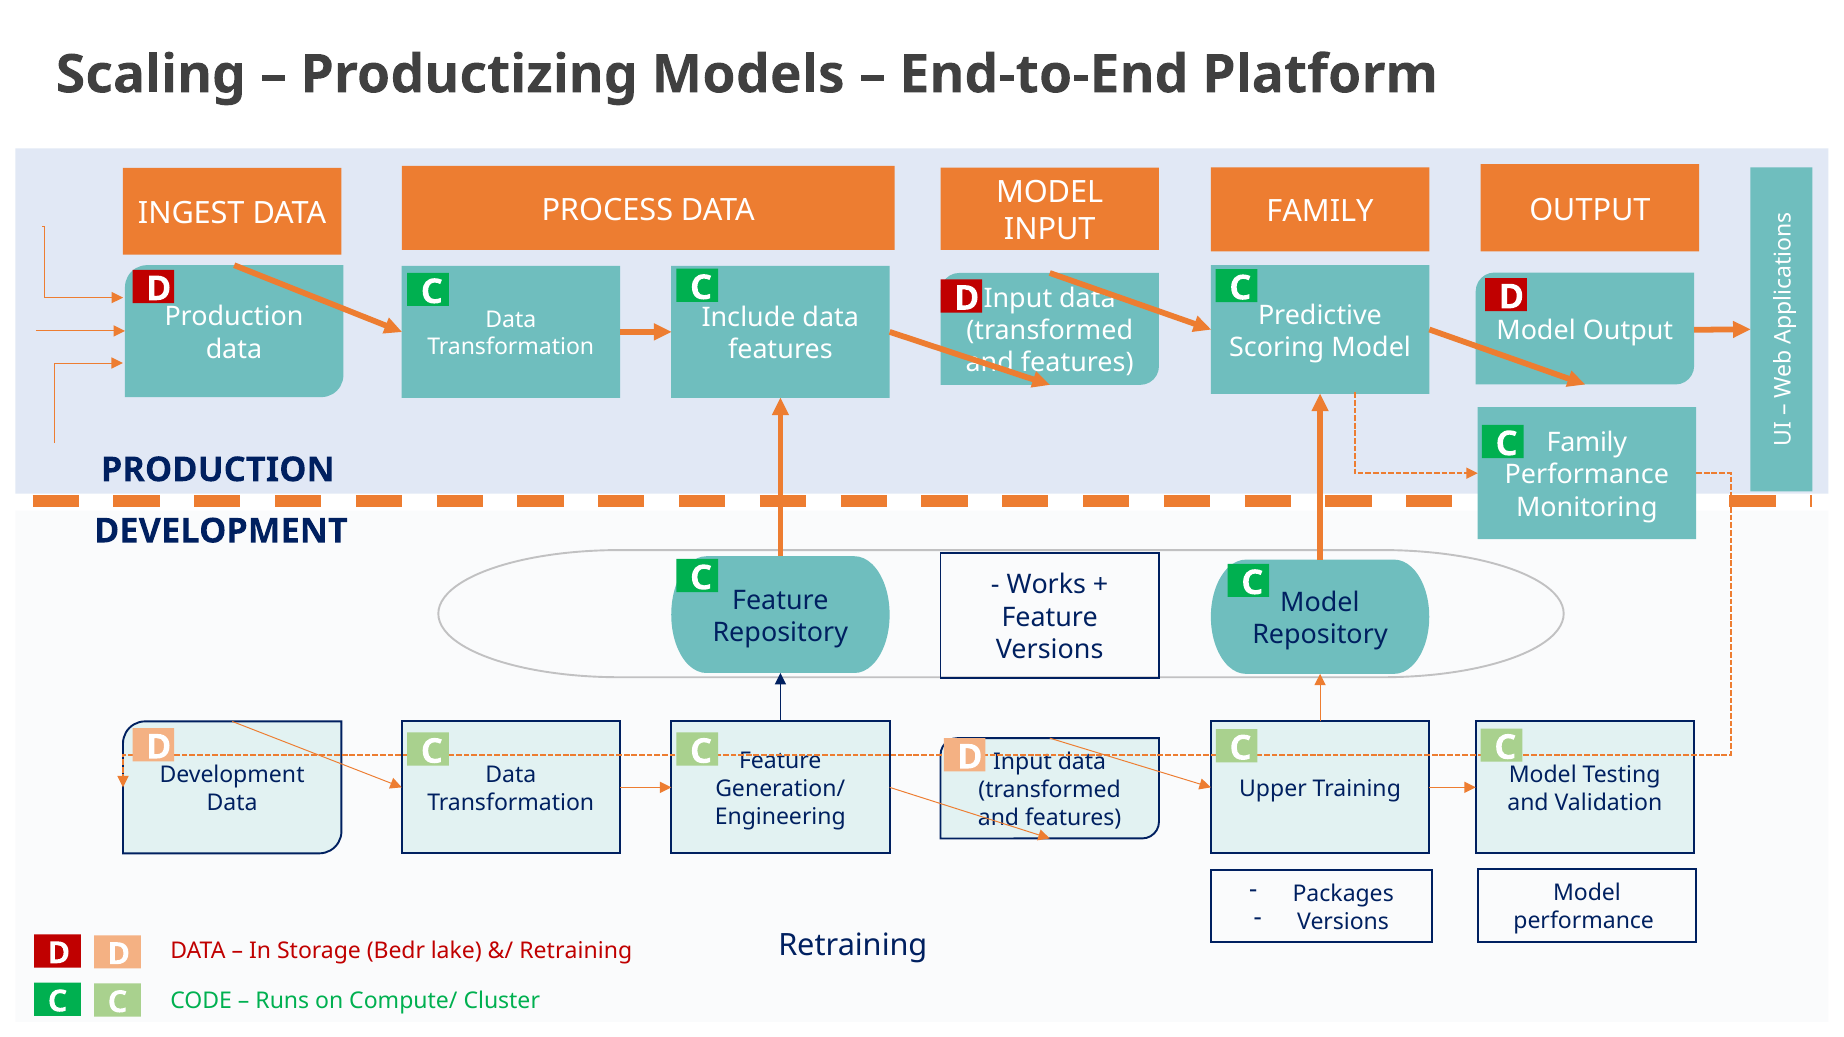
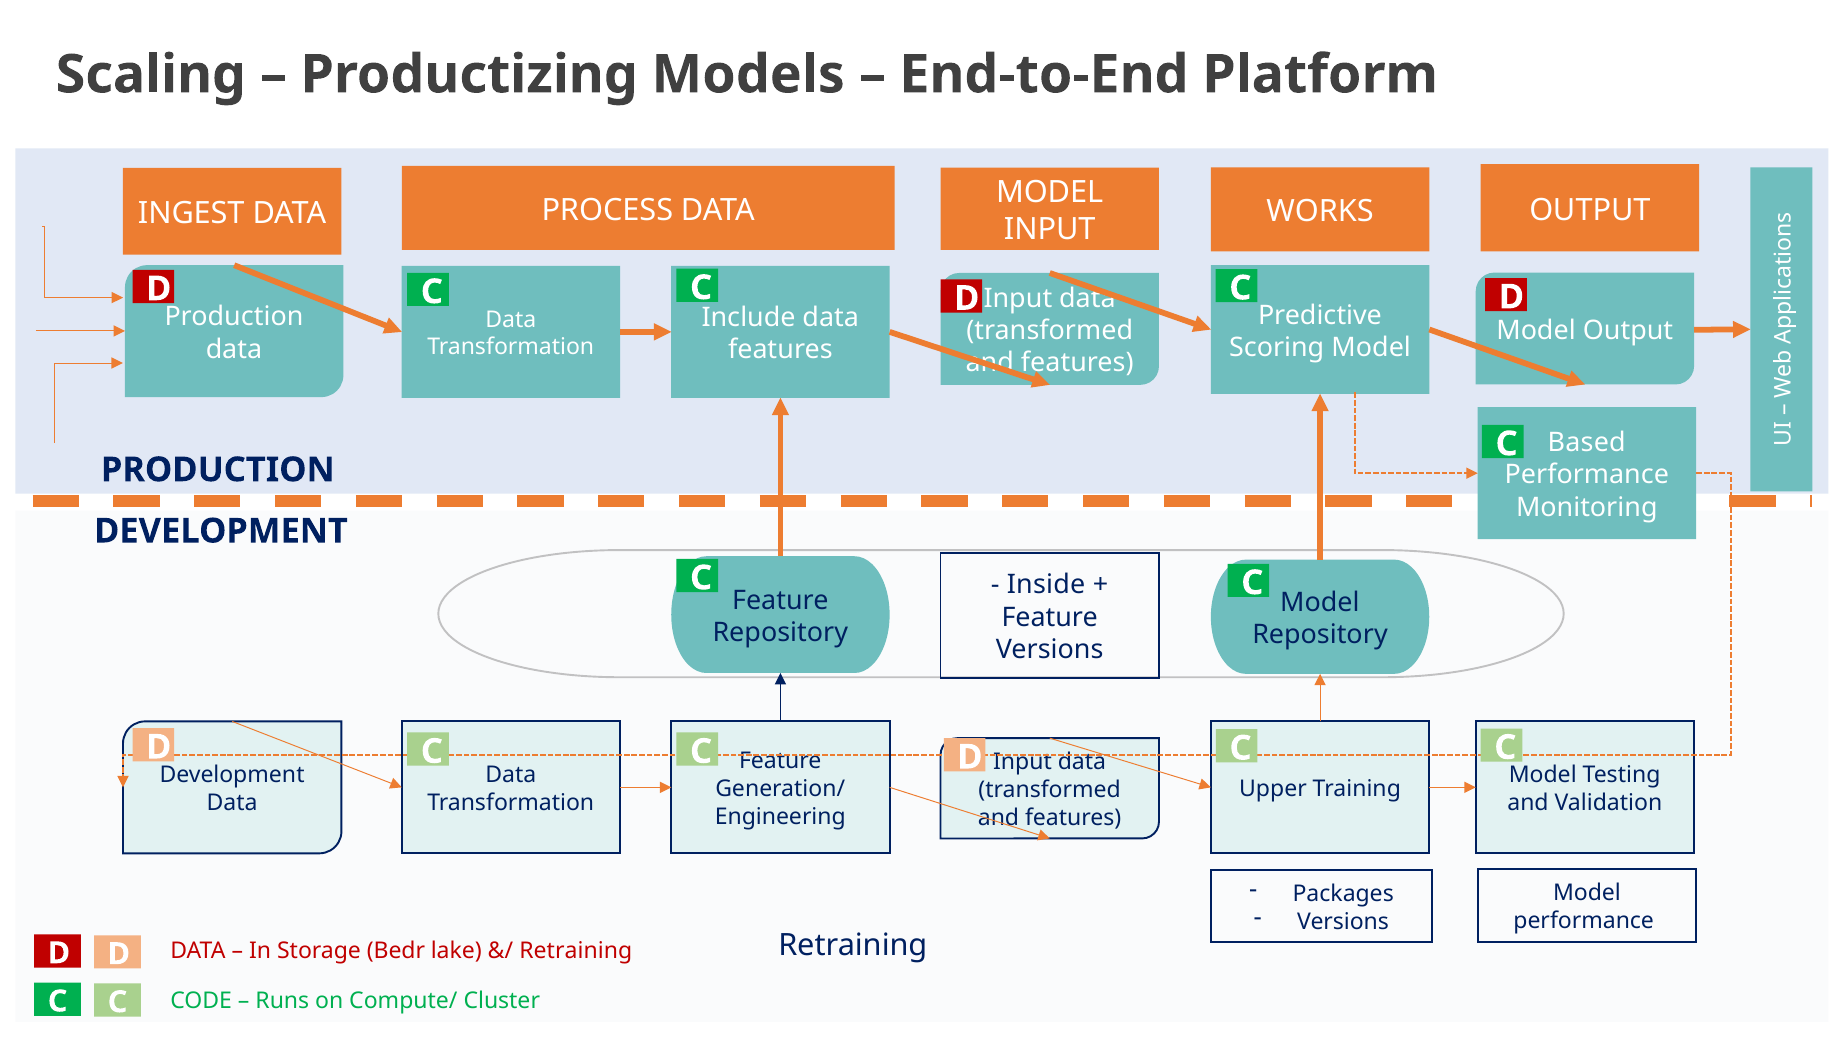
FAMILY: FAMILY -> WORKS (1320, 211)
Family: Family -> Based (1587, 443)
Works: Works -> Inside (1046, 585)
